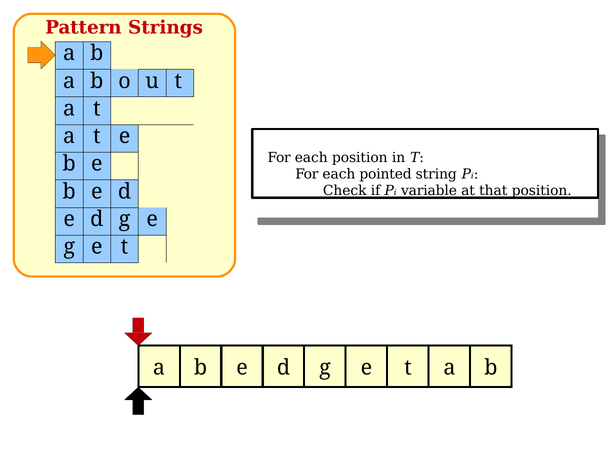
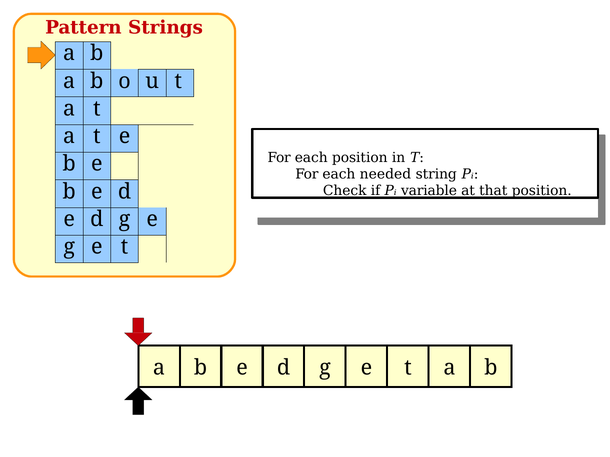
pointed: pointed -> needed (385, 174)
